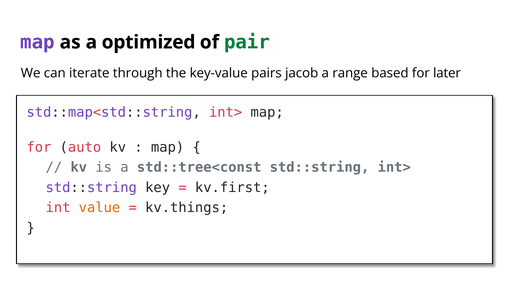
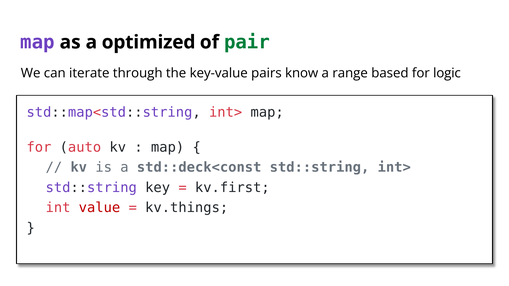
jacob: jacob -> know (302, 73)
later: later -> logic (447, 73)
std::tree<const: std::tree<const -> std::deck<const (199, 168)
value colour: orange -> red (100, 208)
